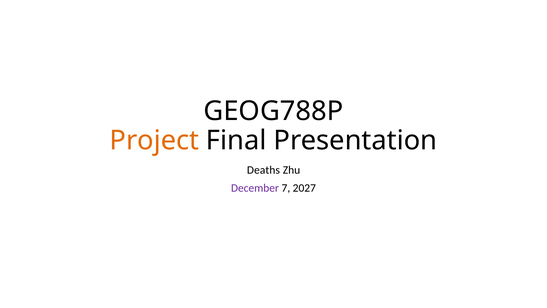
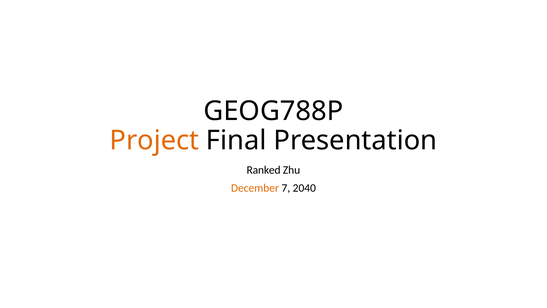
Deaths: Deaths -> Ranked (264, 170)
December colour: purple -> orange (255, 188)
2027: 2027 -> 2040 (304, 188)
